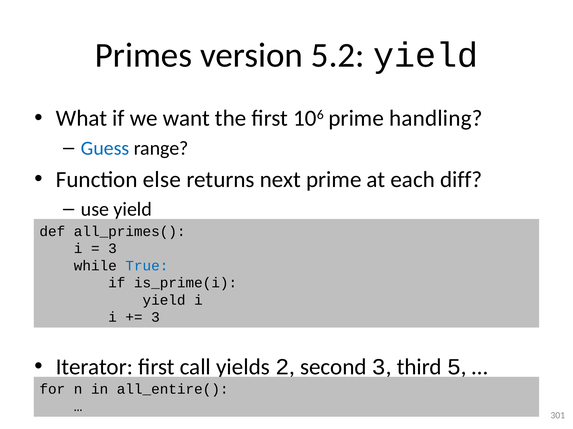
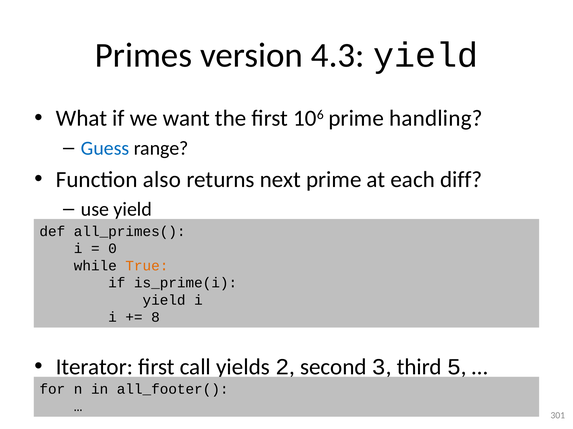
5.2: 5.2 -> 4.3 (338, 55)
else: else -> also (162, 180)
3: 3 -> 0 (112, 249)
True colour: blue -> orange (147, 266)
3: 3 -> 8 (155, 318)
all_entire(: all_entire( -> all_footer( (173, 390)
